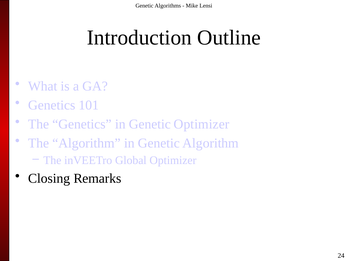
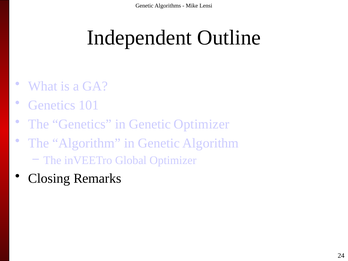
Introduction: Introduction -> Independent (139, 38)
